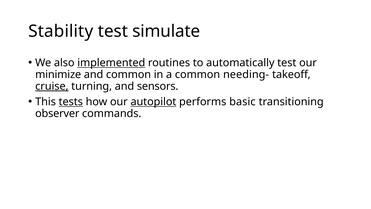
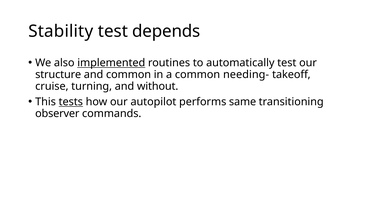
simulate: simulate -> depends (166, 31)
minimize: minimize -> structure (58, 74)
cruise underline: present -> none (52, 86)
sensors: sensors -> without (158, 86)
autopilot underline: present -> none (153, 102)
basic: basic -> same (243, 102)
